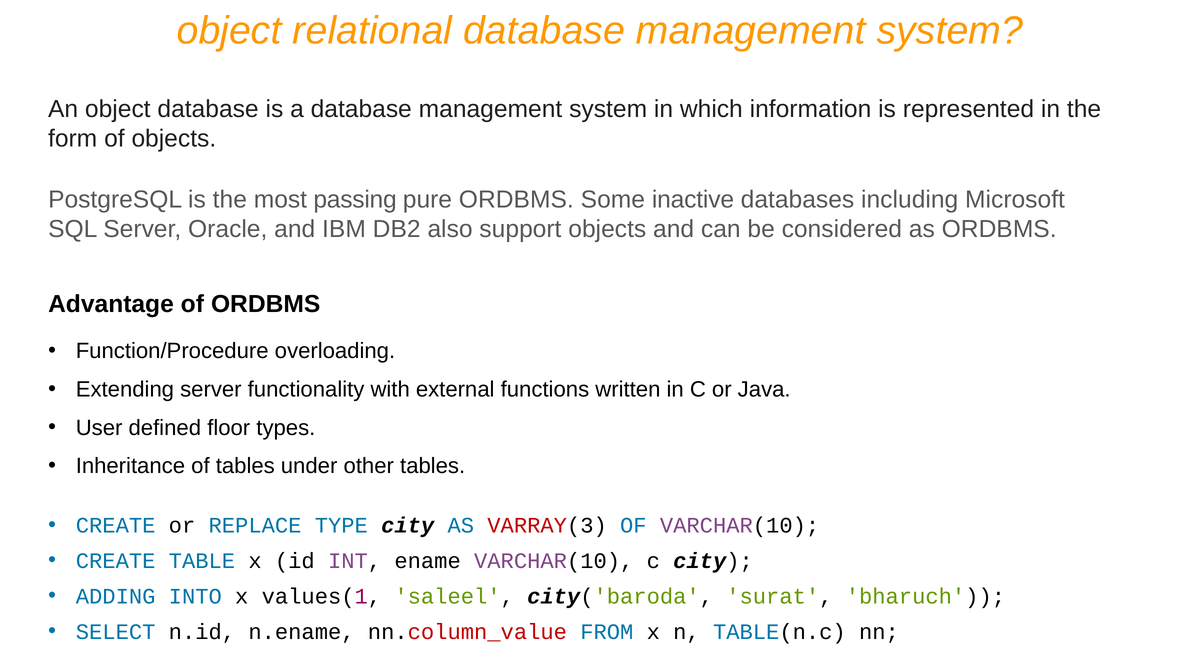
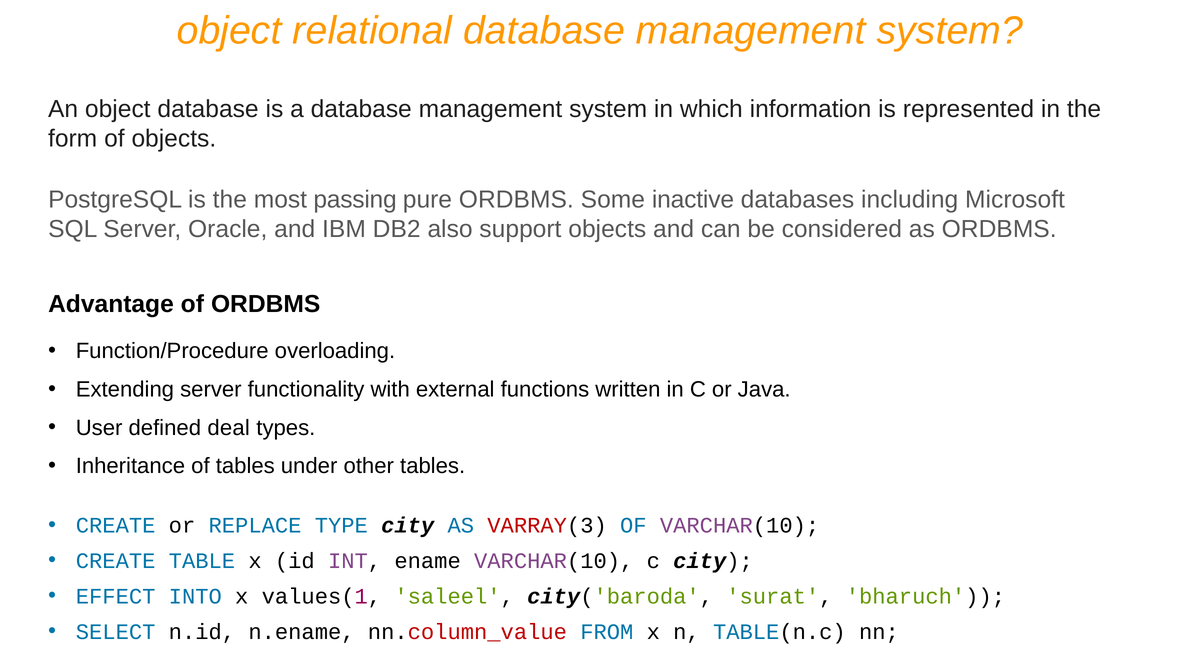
floor: floor -> deal (229, 428)
ADDING: ADDING -> EFFECT (116, 596)
